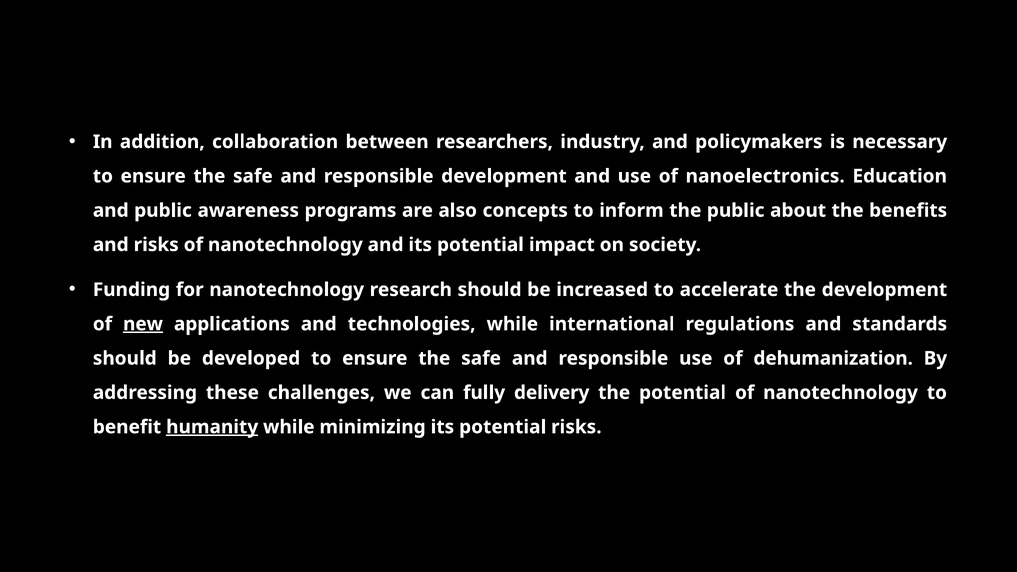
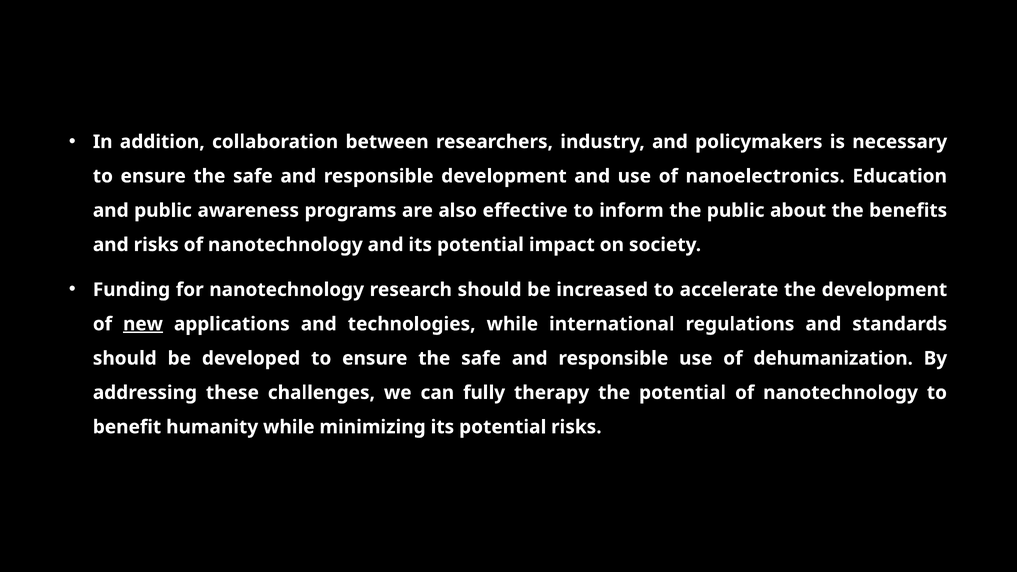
concepts: concepts -> effective (525, 210)
delivery: delivery -> therapy (552, 393)
humanity underline: present -> none (212, 427)
